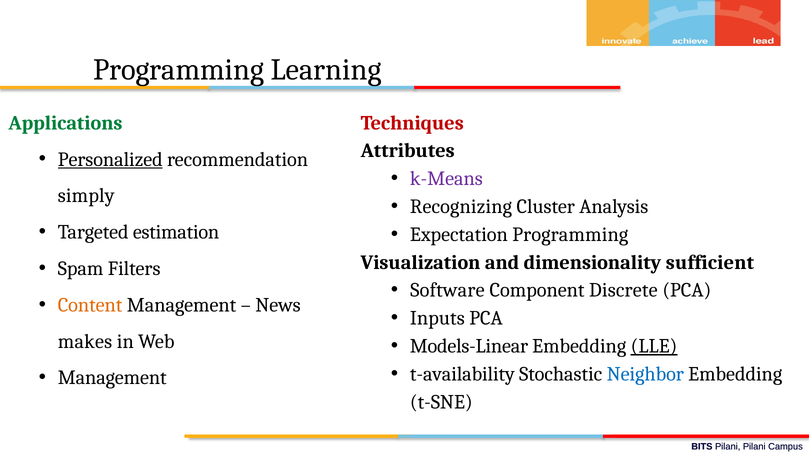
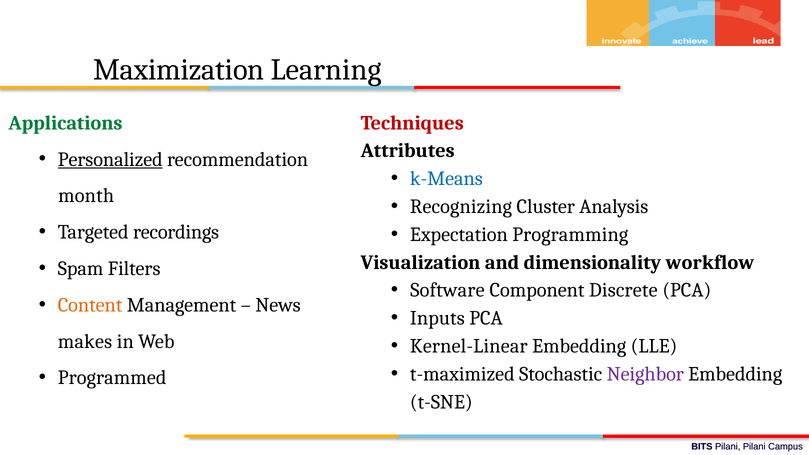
Programming: Programming -> Maximization (179, 70)
k-Means colour: purple -> blue (446, 179)
simply: simply -> month (86, 196)
estimation: estimation -> recordings (176, 232)
sufficient: sufficient -> workflow (710, 262)
Models-Linear: Models-Linear -> Kernel-Linear (469, 346)
LLE underline: present -> none (654, 346)
t-availability: t-availability -> t-maximized (462, 374)
Neighbor colour: blue -> purple (645, 374)
Management: Management -> Programmed (112, 378)
